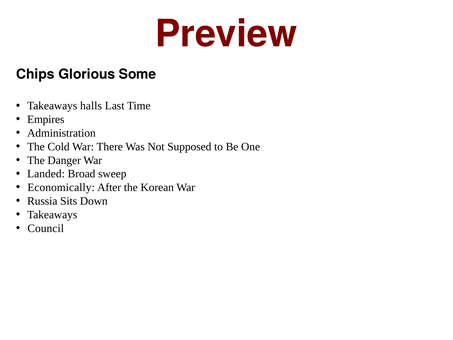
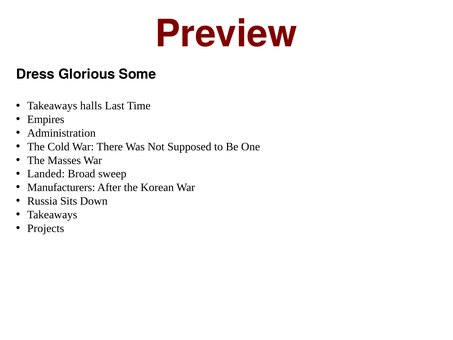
Chips: Chips -> Dress (35, 74)
Danger: Danger -> Masses (64, 160)
Economically: Economically -> Manufacturers (61, 187)
Council: Council -> Projects (46, 228)
